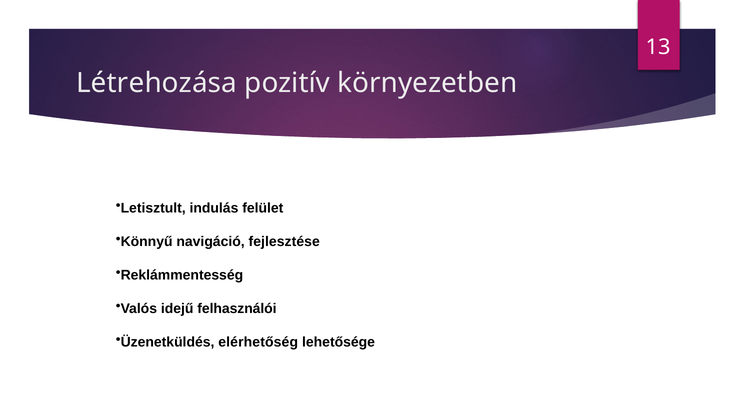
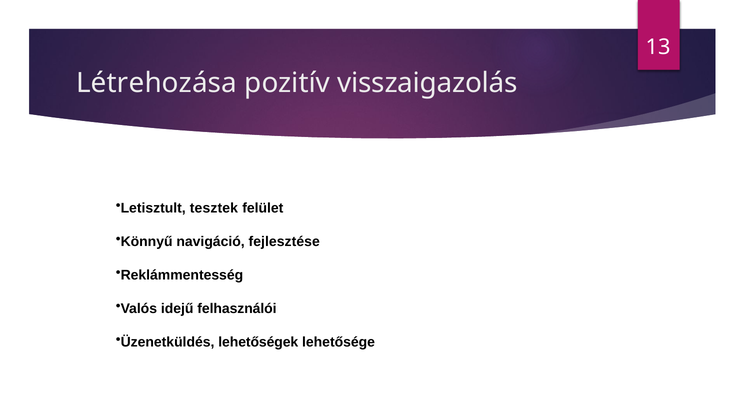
környezetben: környezetben -> visszaigazolás (427, 83)
indulás: indulás -> tesztek (214, 208)
elérhetőség: elérhetőség -> lehetőségek (258, 342)
